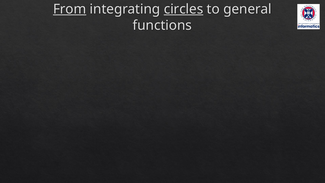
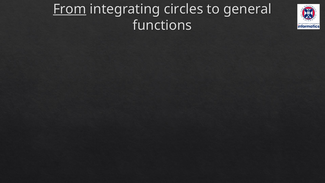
circles underline: present -> none (184, 9)
